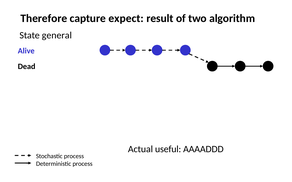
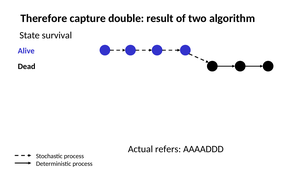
expect: expect -> double (126, 18)
general: general -> survival (57, 35)
useful: useful -> refers (168, 149)
